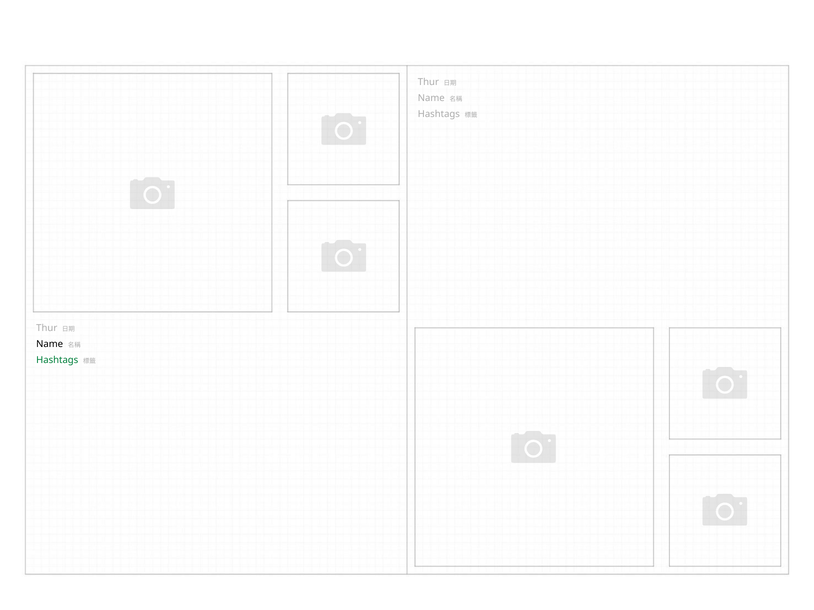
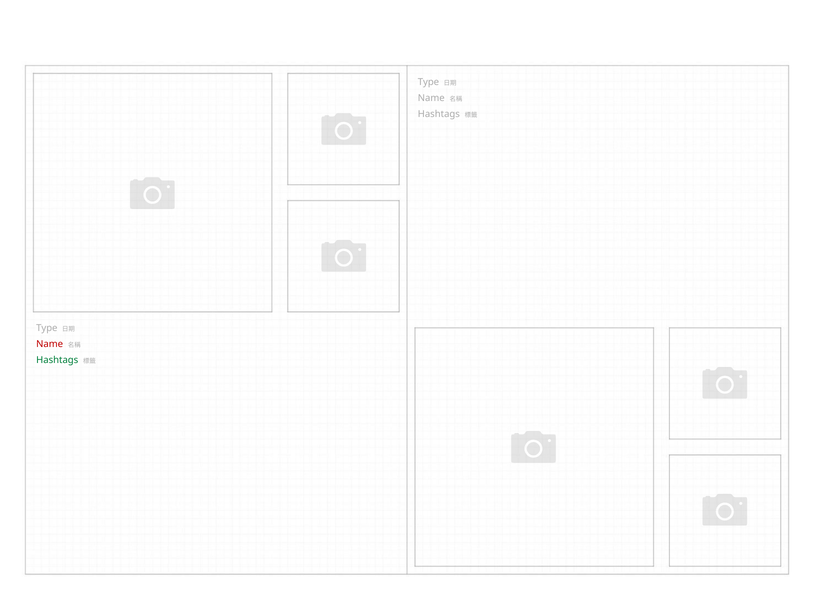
Thur: Thur -> Type (428, 82)
Thur: Thur -> Type (47, 329)
Name colour: black -> red (50, 345)
